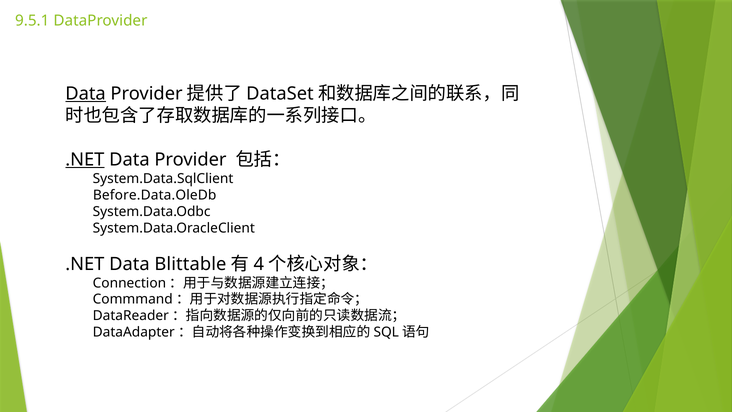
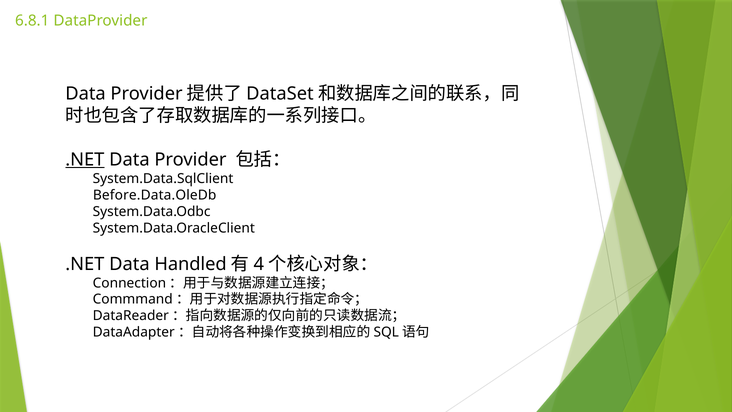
9.5.1: 9.5.1 -> 6.8.1 (32, 21)
Data underline: present -> none (86, 94)
Blittable: Blittable -> Handled (191, 264)
